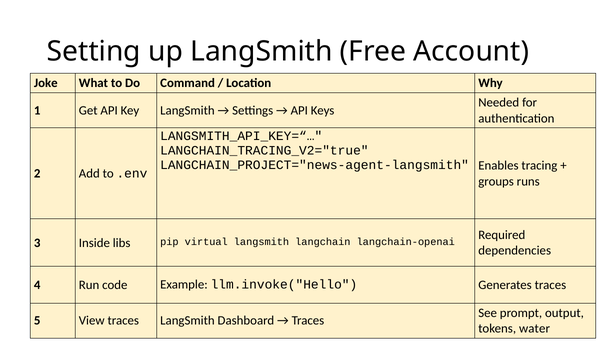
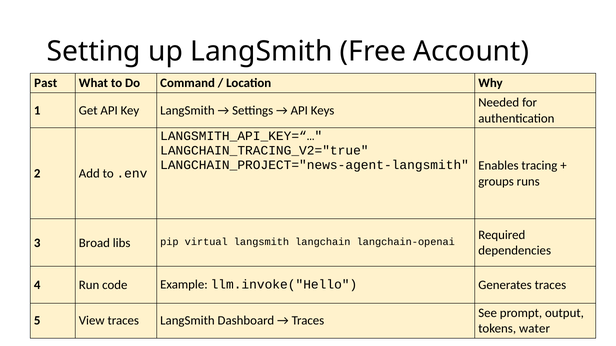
Joke: Joke -> Past (46, 83)
Inside: Inside -> Broad (94, 243)
